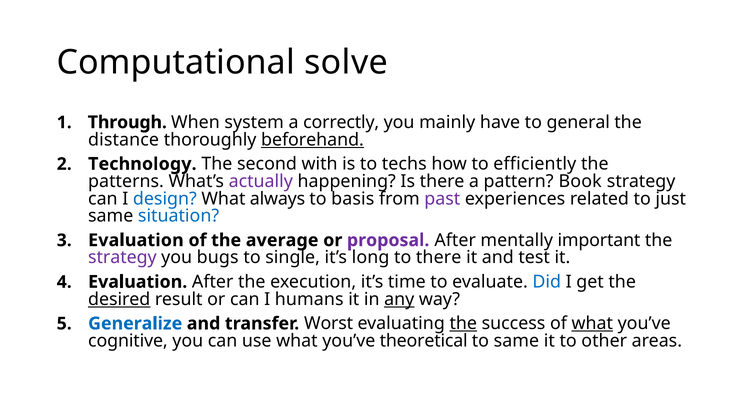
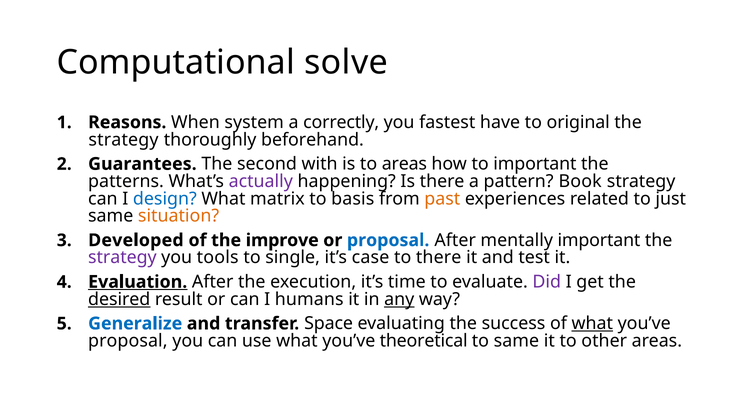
Through: Through -> Reasons (127, 122)
mainly: mainly -> fastest (447, 122)
general: general -> original (578, 122)
distance: distance -> strategy (124, 139)
beforehand underline: present -> none (312, 139)
Technology: Technology -> Guarantees (142, 164)
to techs: techs -> areas (404, 164)
to efficiently: efficiently -> important (535, 164)
always: always -> matrix (277, 198)
past colour: purple -> orange (442, 198)
situation colour: blue -> orange (179, 216)
Evaluation: Evaluation -> Developed (136, 240)
average: average -> improve (282, 240)
proposal colour: purple -> blue (388, 240)
bugs: bugs -> tools (218, 257)
long: long -> case (370, 257)
Evaluation underline: none -> present (138, 282)
Did colour: blue -> purple (547, 282)
Worst: Worst -> Space (329, 323)
the underline: present -> none (463, 323)
cognitive: cognitive -> proposal (128, 340)
